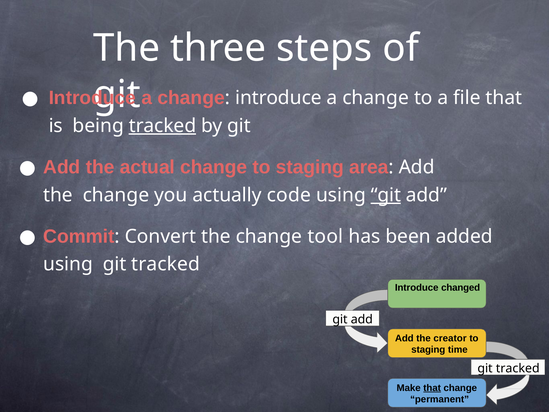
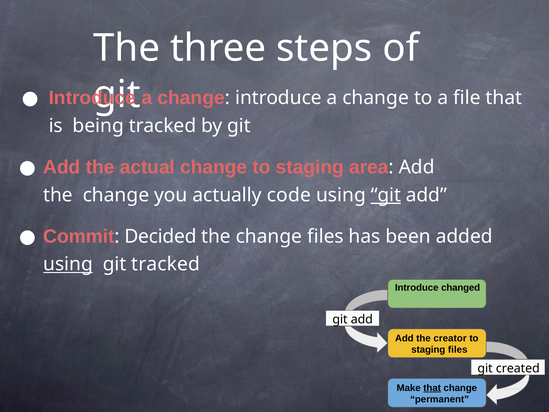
tracked underline: present -> none (162, 126)
Convert: Convert -> Decided (161, 236)
change tool: tool -> files (325, 236)
using underline: none -> present (68, 264)
staging time: time -> files (458, 349)
tracked: tracked -> created (518, 368)
